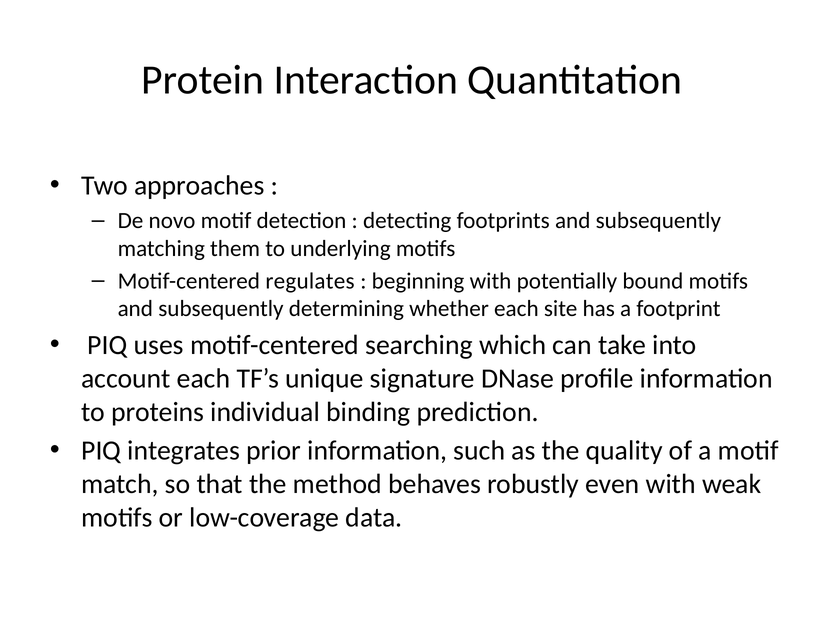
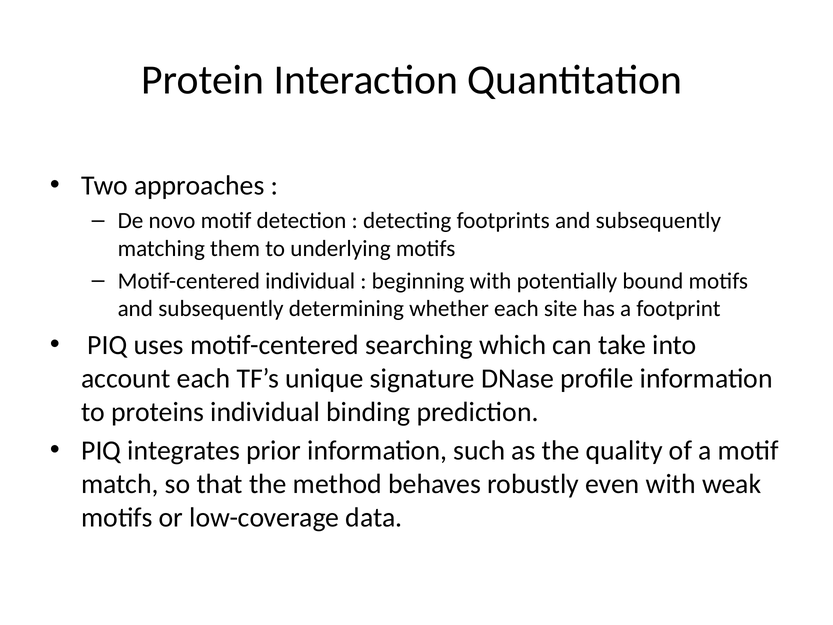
Motif-centered regulates: regulates -> individual (310, 281)
